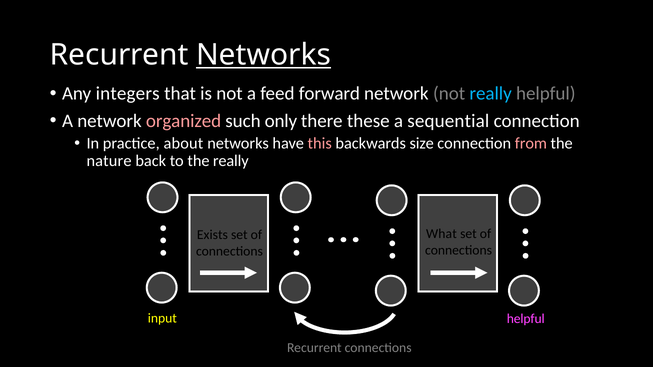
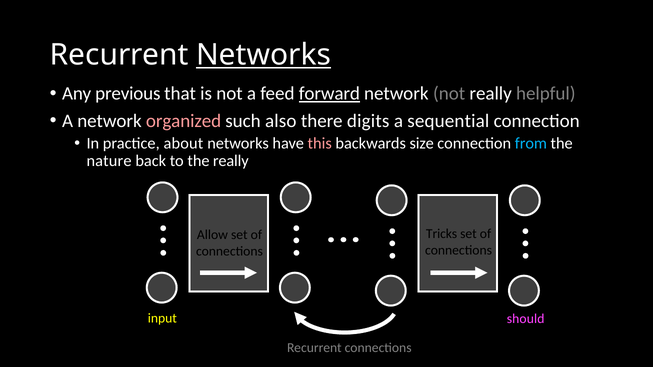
integers: integers -> previous (128, 94)
forward underline: none -> present (329, 94)
really colour: light blue -> white (491, 94)
only: only -> also (281, 121)
these: these -> digits (368, 121)
from colour: pink -> light blue (531, 144)
What: What -> Tricks (442, 234)
Exists: Exists -> Allow (212, 235)
helpful: helpful -> should (526, 319)
